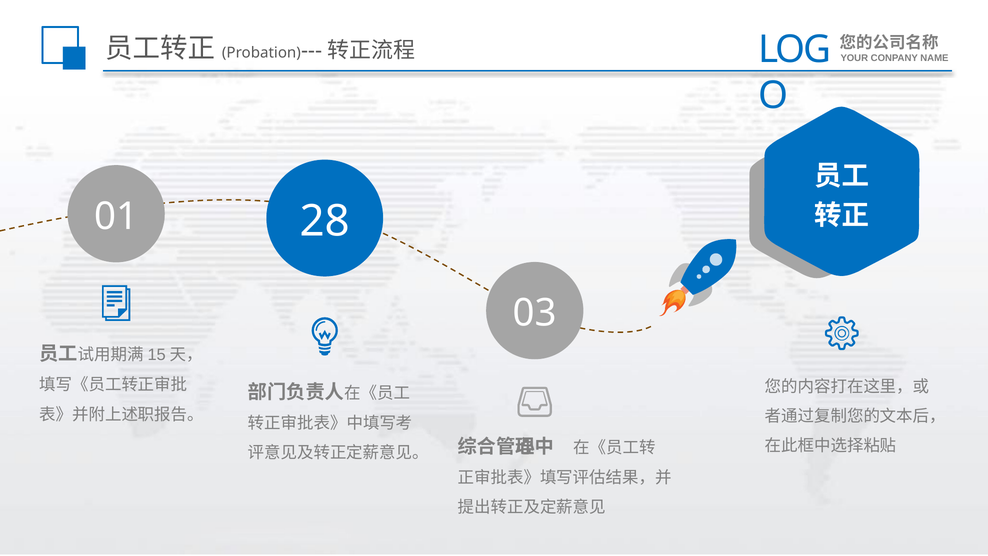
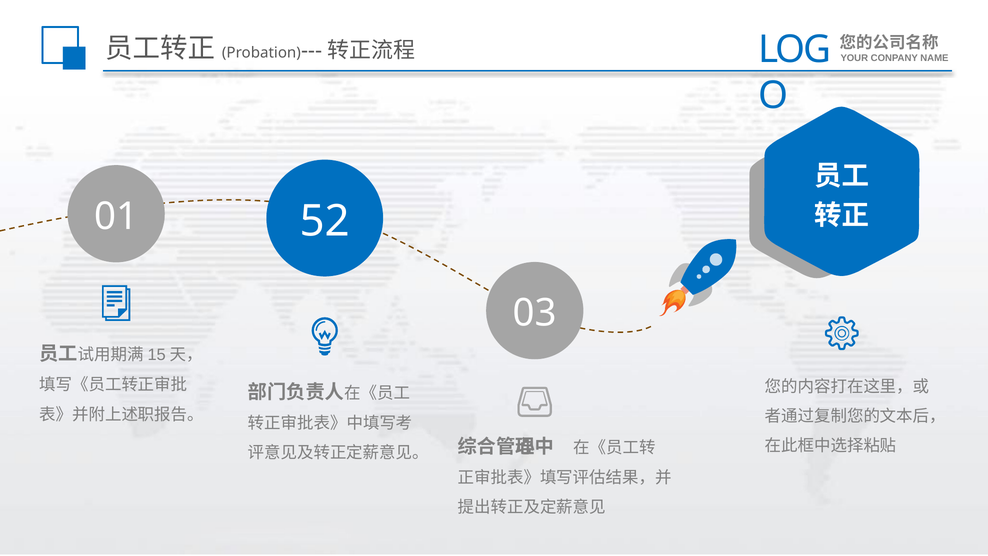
28: 28 -> 52 (325, 221)
